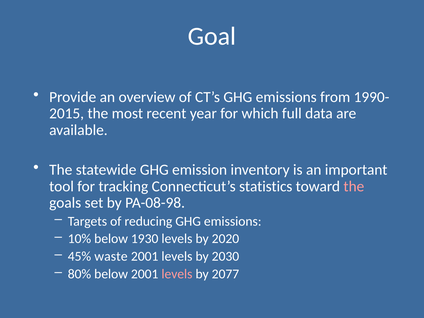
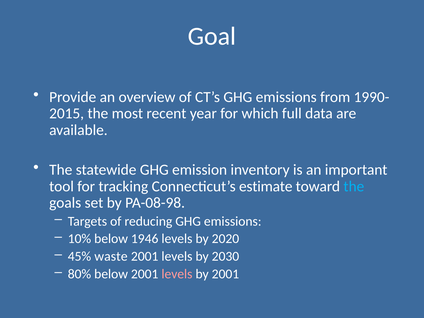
statistics: statistics -> estimate (266, 186)
the colour: pink -> light blue (354, 186)
1930: 1930 -> 1946 (145, 239)
by 2077: 2077 -> 2001 (225, 274)
